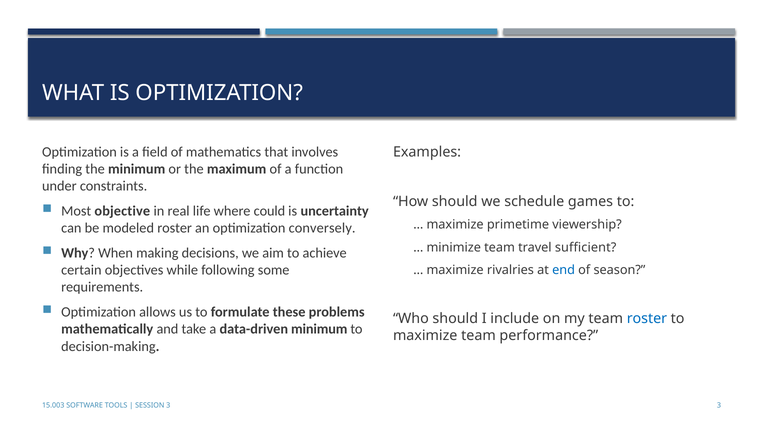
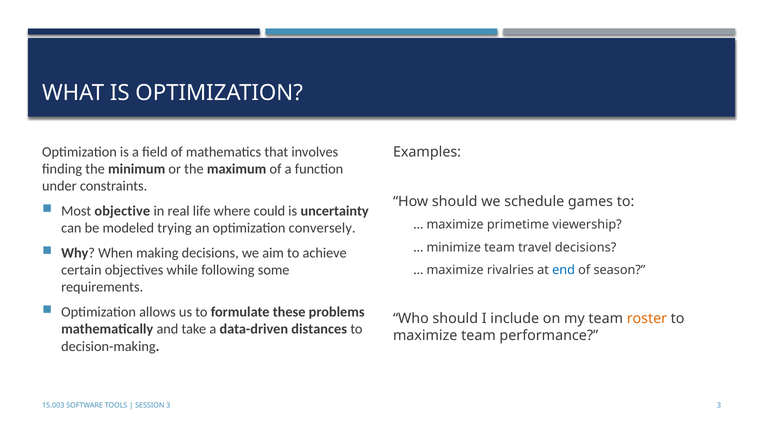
modeled roster: roster -> trying (174, 228)
travel sufficient: sufficient -> decisions (586, 247)
roster colour: blue -> orange (647, 319)
data-driven minimum: minimum -> distances (319, 329)
